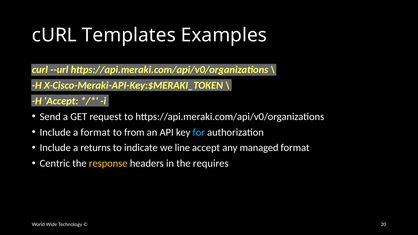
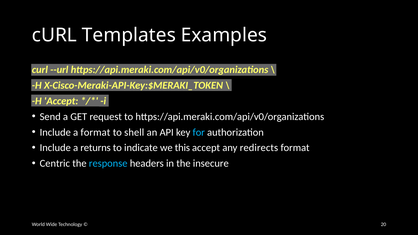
from: from -> shell (134, 132)
line: line -> this (182, 148)
managed: managed -> redirects (259, 148)
response colour: yellow -> light blue (108, 164)
requires: requires -> insecure (211, 164)
